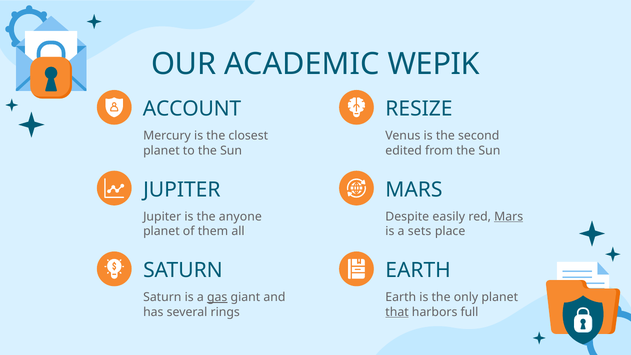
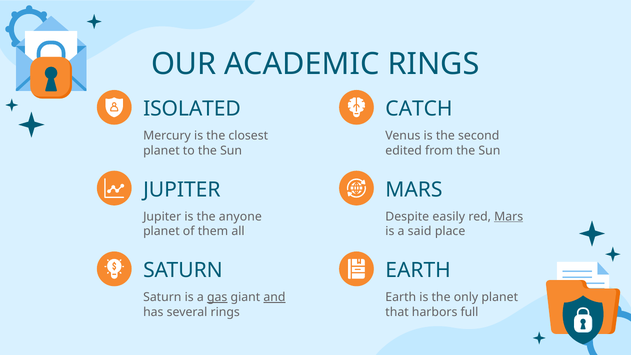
ACADEMIC WEPIK: WEPIK -> RINGS (434, 64)
ACCOUNT: ACCOUNT -> ISOLATED (192, 109)
RESIZE: RESIZE -> CATCH (419, 109)
sets: sets -> said (420, 231)
and underline: none -> present (274, 297)
that underline: present -> none (397, 312)
